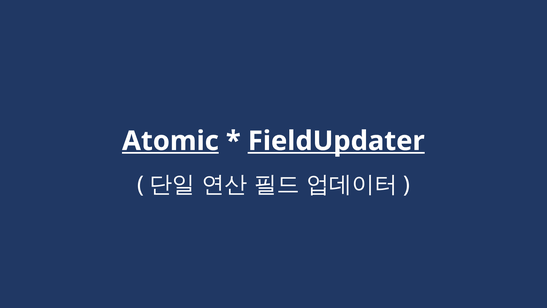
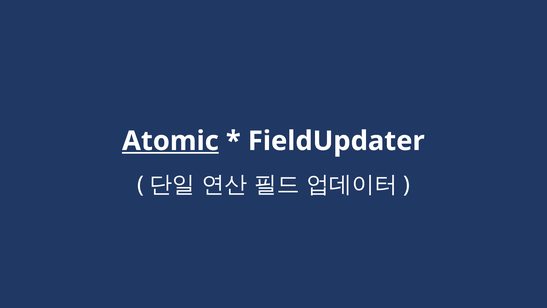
FieldUpdater underline: present -> none (336, 141)
